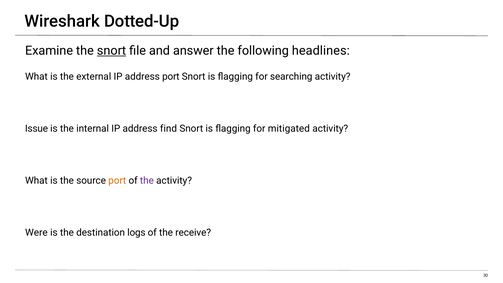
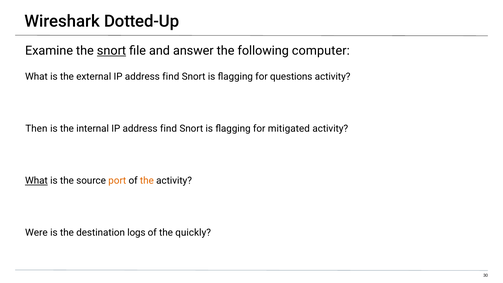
headlines: headlines -> computer (321, 51)
external IP address port: port -> find (171, 77)
searching: searching -> questions (291, 77)
Issue: Issue -> Then (36, 129)
What underline: none -> present (36, 181)
the colour: purple -> orange (147, 181)
receive: receive -> quickly (193, 233)
